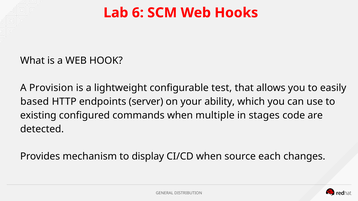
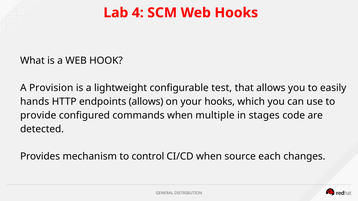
6: 6 -> 4 (138, 13)
based: based -> hands (35, 102)
endpoints server: server -> allows (146, 102)
your ability: ability -> hooks (220, 102)
existing: existing -> provide (38, 116)
display: display -> control (148, 157)
